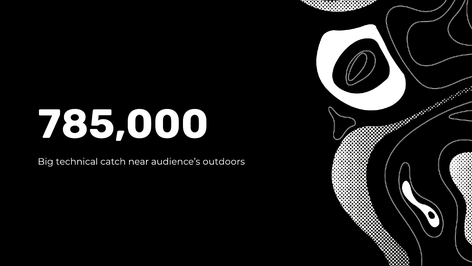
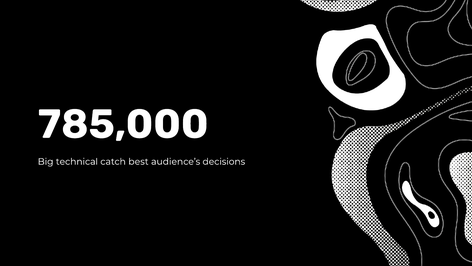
near: near -> best (138, 161)
outdoors: outdoors -> decisions (224, 161)
